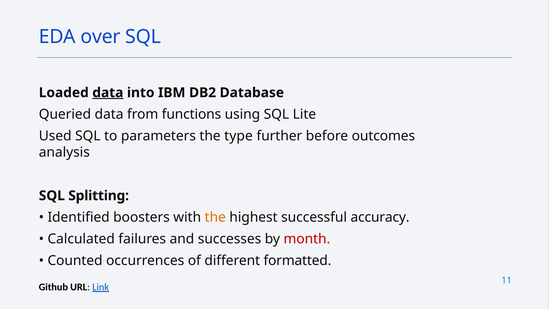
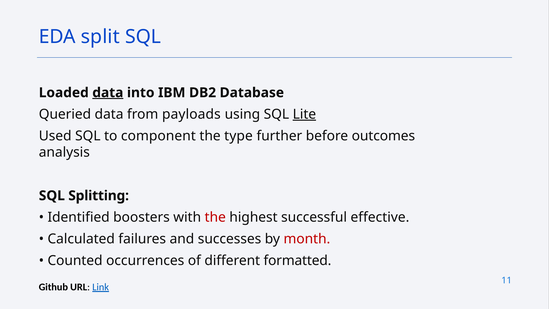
over: over -> split (100, 37)
functions: functions -> payloads (191, 114)
Lite underline: none -> present (304, 114)
parameters: parameters -> component (158, 136)
the colour: orange -> red (215, 217)
accuracy: accuracy -> effective (380, 217)
